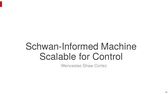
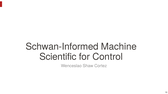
Scalable: Scalable -> Scientific (58, 57)
